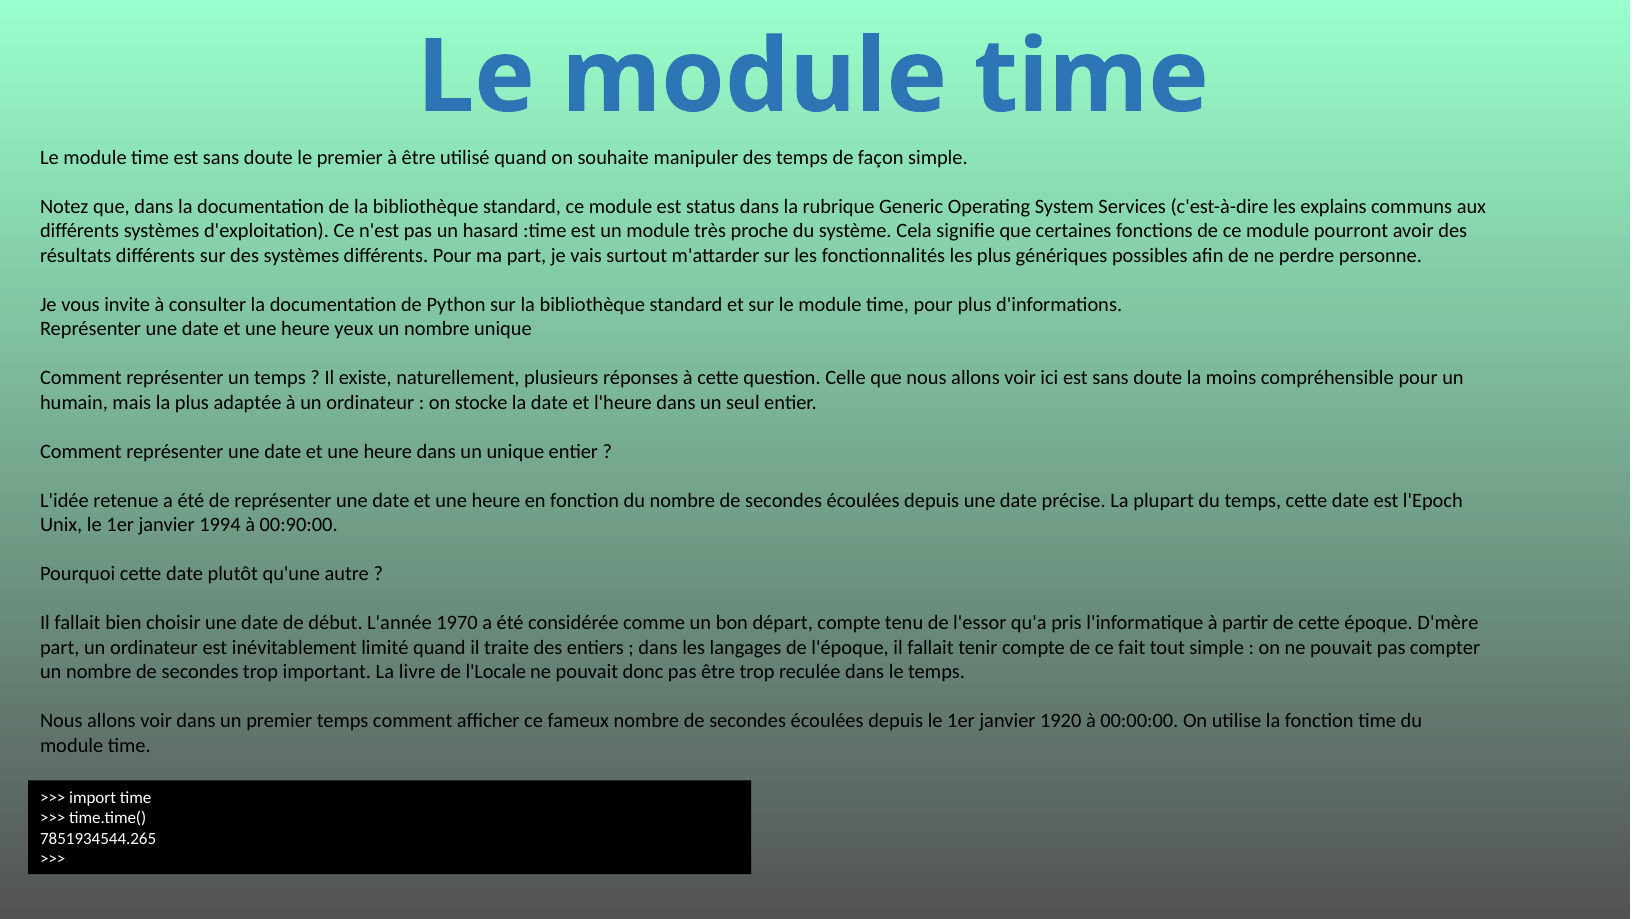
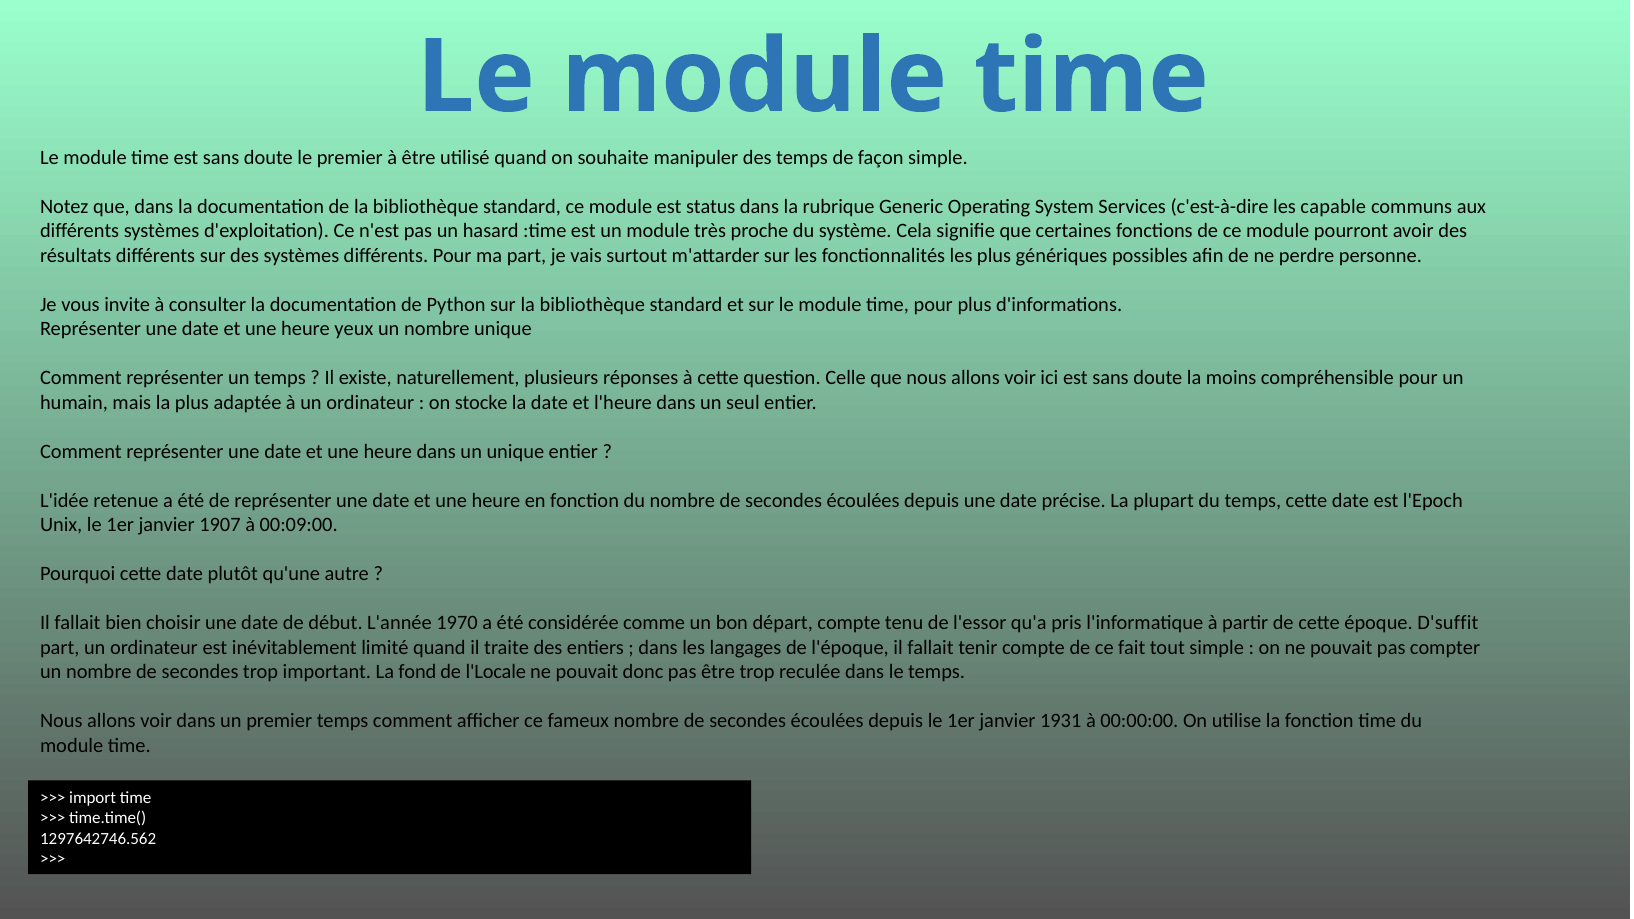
explains: explains -> capable (1333, 207)
1994: 1994 -> 1907 (220, 525)
00:90:00: 00:90:00 -> 00:09:00 (299, 525)
D'mère: D'mère -> D'suffit (1448, 623)
livre: livre -> fond (417, 672)
1920: 1920 -> 1931 (1061, 721)
7851934544.265: 7851934544.265 -> 1297642746.562 (98, 839)
